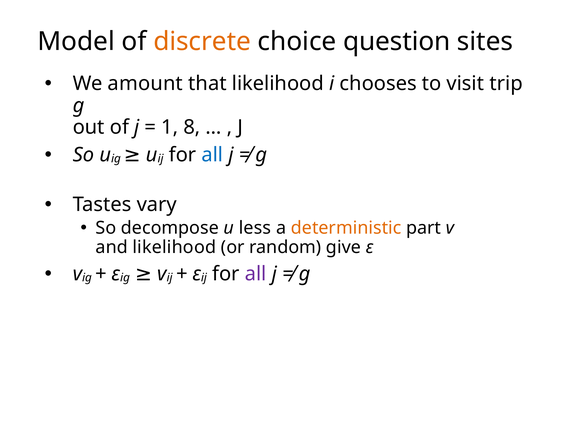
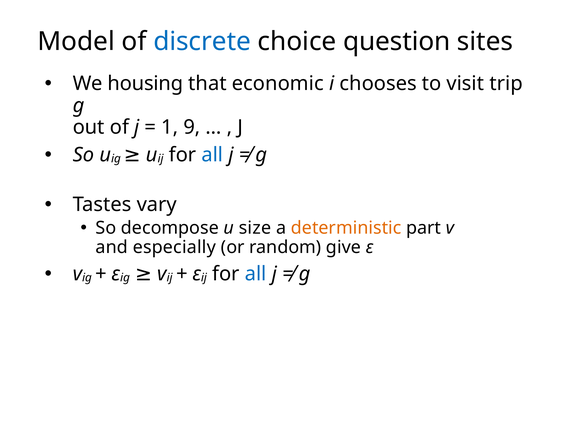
discrete colour: orange -> blue (202, 41)
amount: amount -> housing (145, 84)
that likelihood: likelihood -> economic (278, 84)
8: 8 -> 9 (192, 127)
less: less -> size (255, 228)
and likelihood: likelihood -> especially (174, 247)
all colour: purple -> blue (256, 274)
